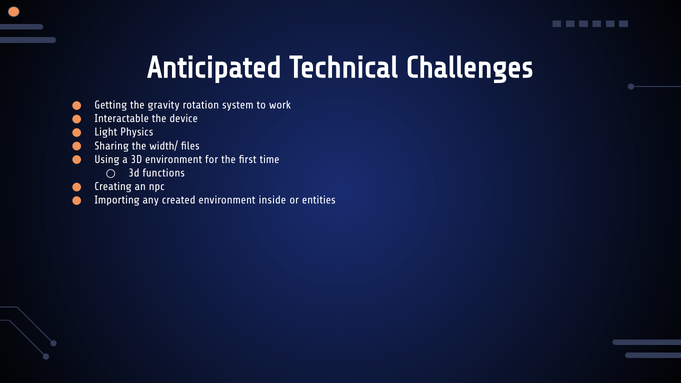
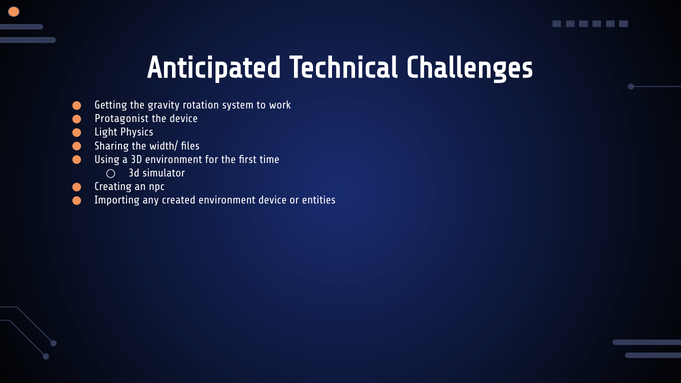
Interactable: Interactable -> Protagonist (122, 119)
functions: functions -> simulator (164, 173)
environment inside: inside -> device (273, 200)
